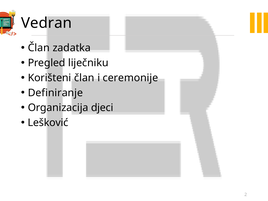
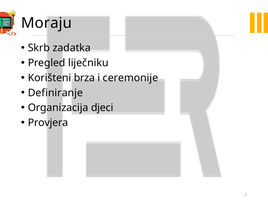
Vedran: Vedran -> Moraju (47, 23)
Član: Član -> Skrb (39, 48)
Korišteni član: član -> brza (84, 78)
Lešković: Lešković -> Provjera (48, 123)
